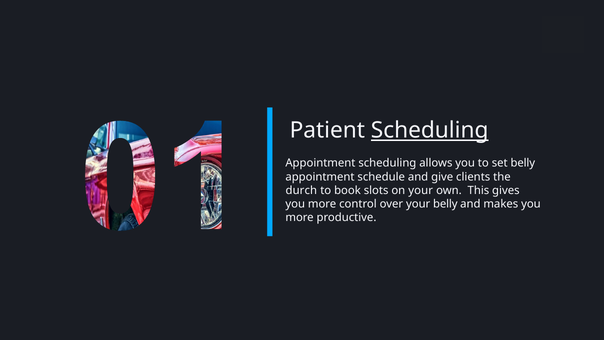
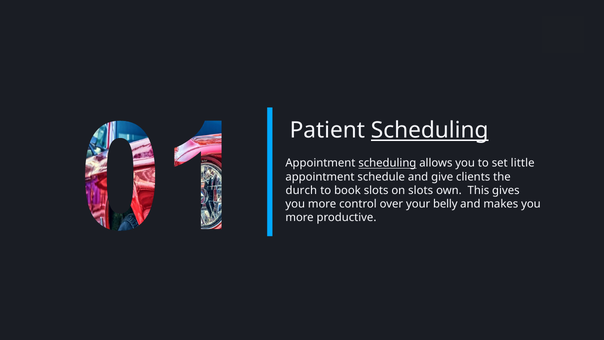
scheduling underline: none -> present (387, 163)
set belly: belly -> little (523, 163)
on your: your -> slots (421, 190)
